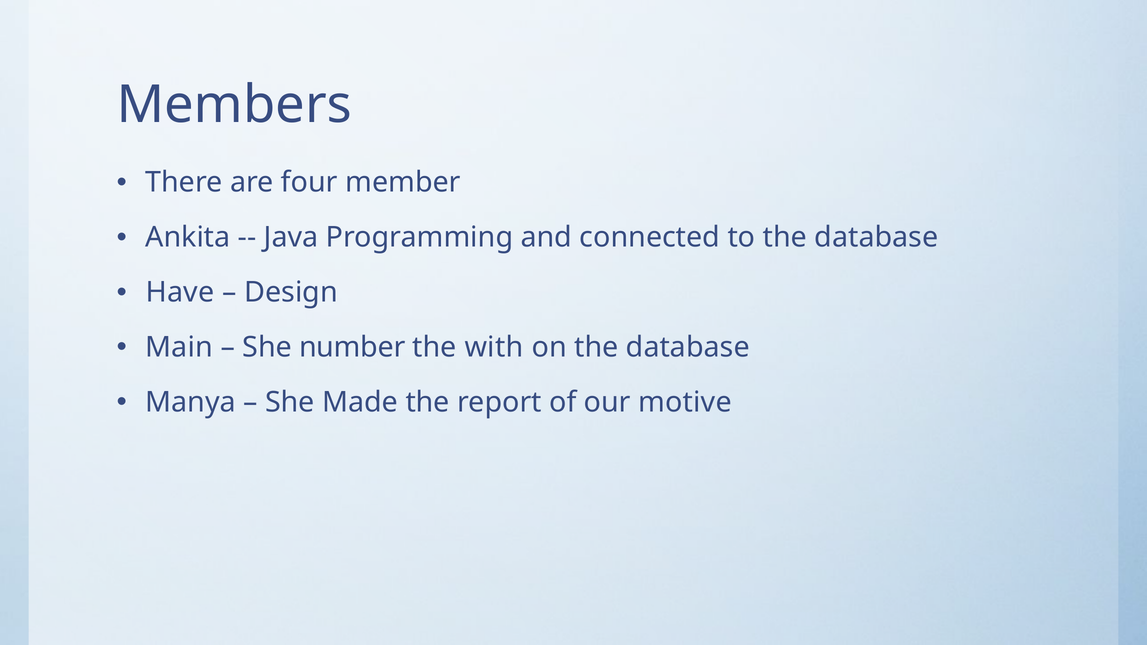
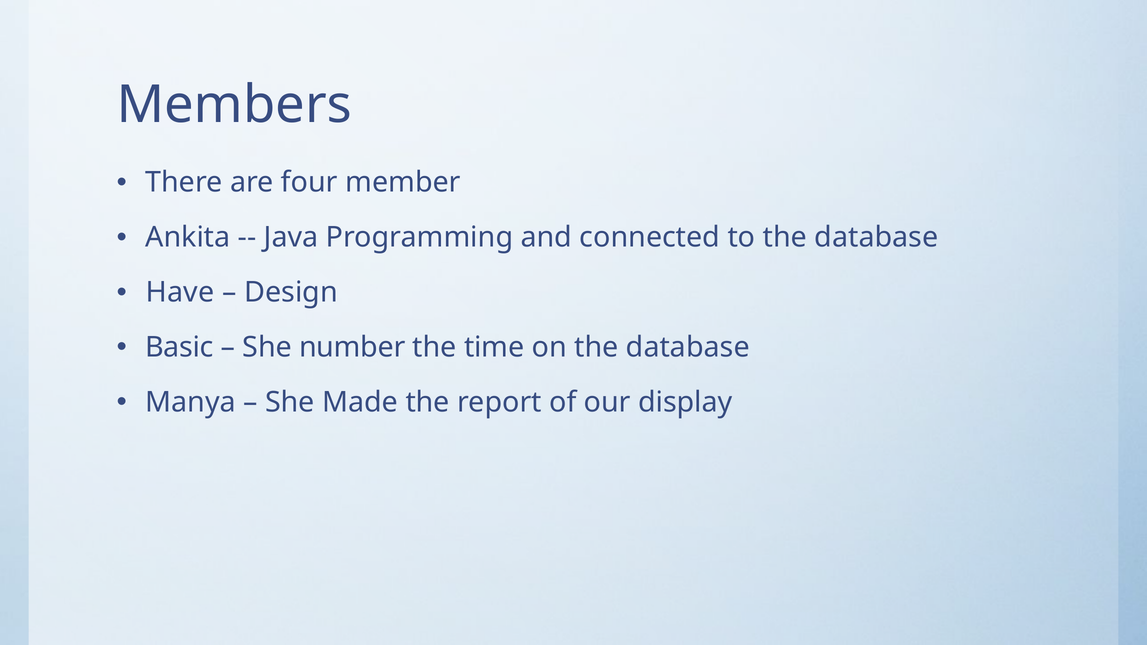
Main: Main -> Basic (179, 347)
with: with -> time (494, 347)
motive: motive -> display (685, 402)
